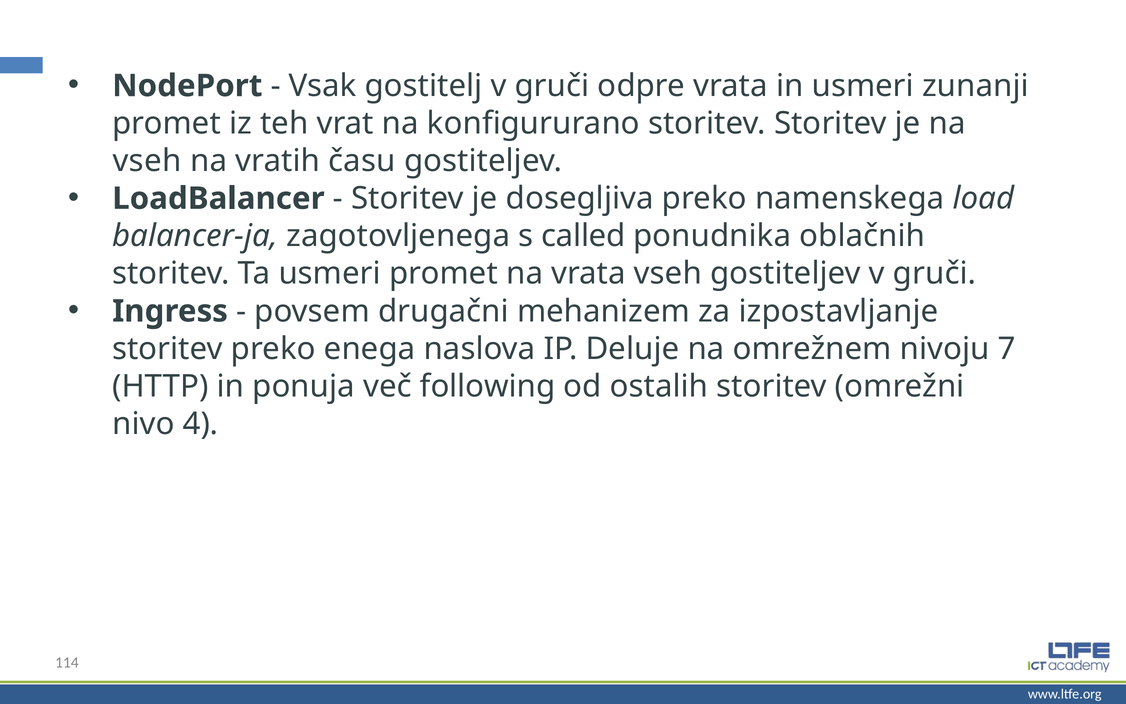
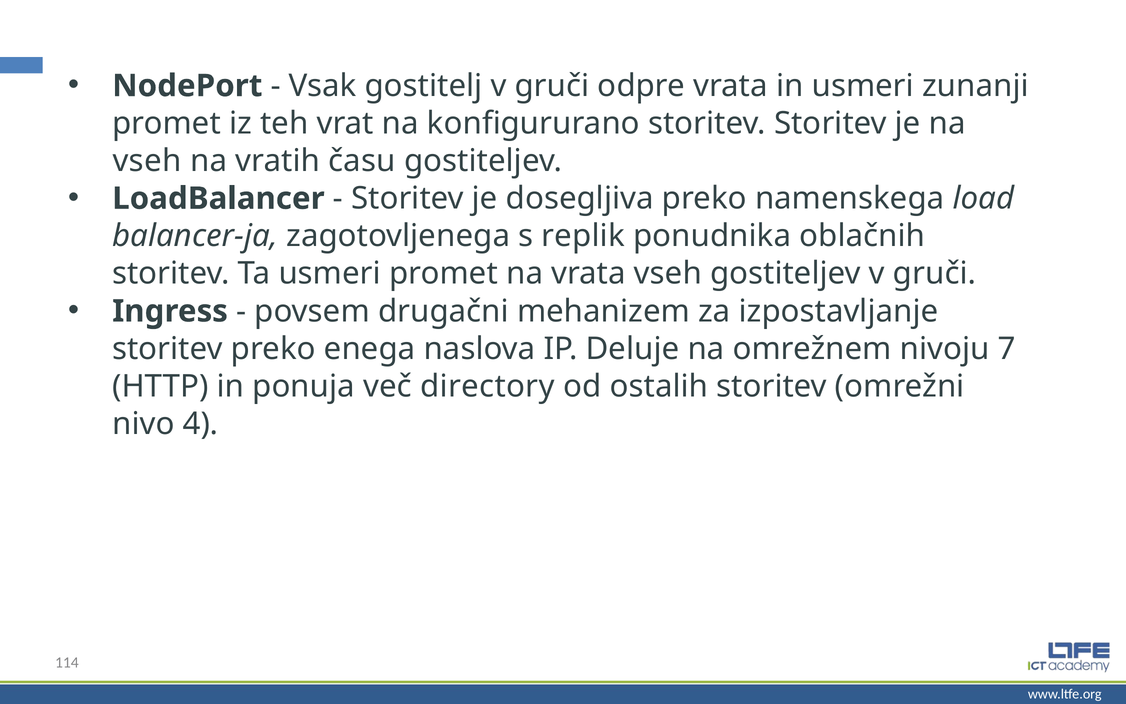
called: called -> replik (583, 236)
following: following -> directory (487, 386)
